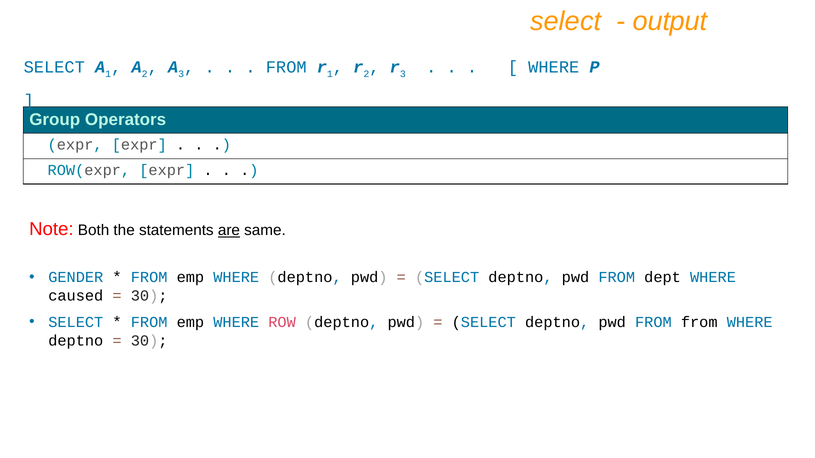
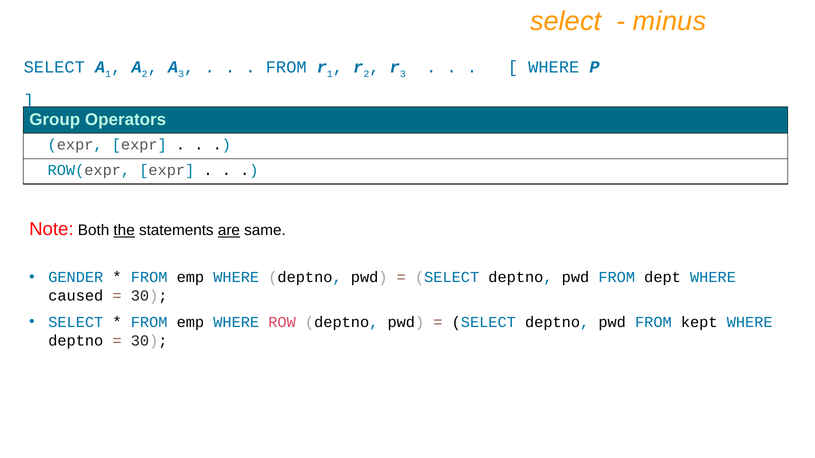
output: output -> minus (670, 21)
the underline: none -> present (124, 231)
FROM from: from -> kept (699, 322)
